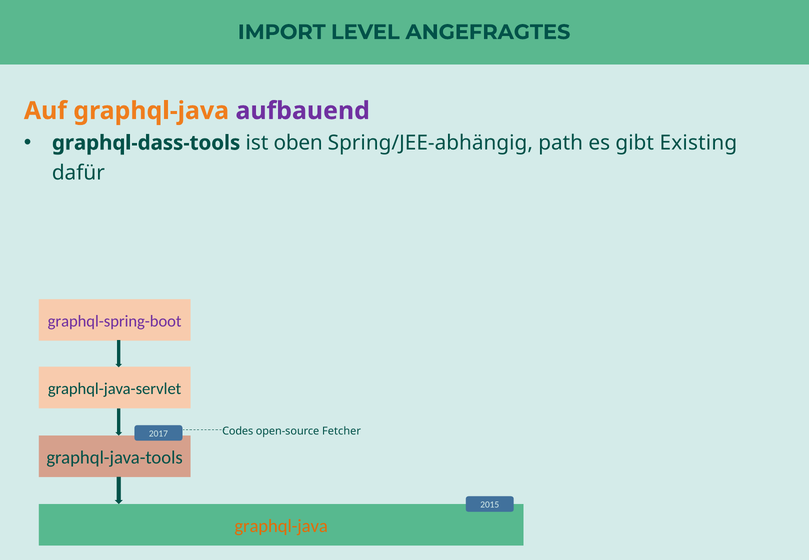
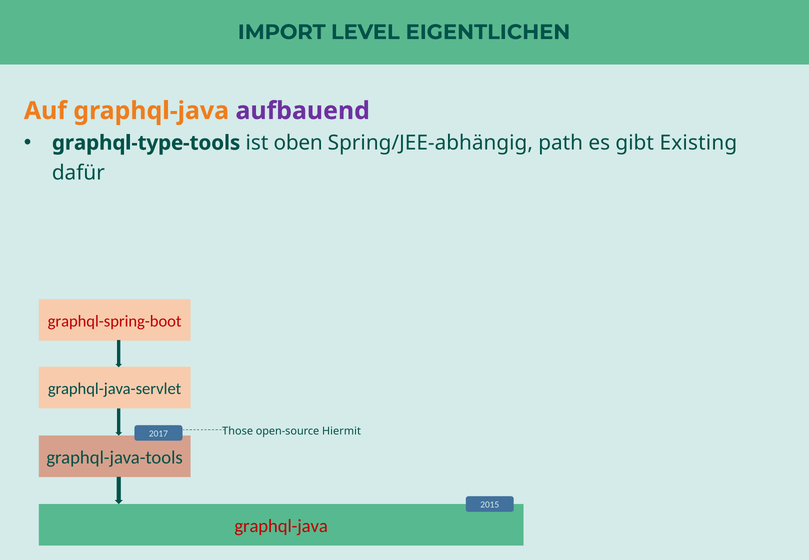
ANGEFRAGTES: ANGEFRAGTES -> EIGENTLICHEN (488, 32)
graphql-dass-tools: graphql-dass-tools -> graphql-type-tools (146, 143)
graphql-spring-boot colour: purple -> red (115, 321)
Codes: Codes -> Those (238, 431)
Fetcher: Fetcher -> Hiermit (342, 431)
graphql-java colour: orange -> red (281, 526)
